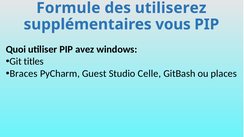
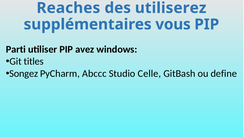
Formule: Formule -> Reaches (68, 8)
Quoi: Quoi -> Parti (16, 49)
Braces: Braces -> Songez (24, 74)
Guest: Guest -> Abccc (94, 74)
places: places -> define (224, 74)
